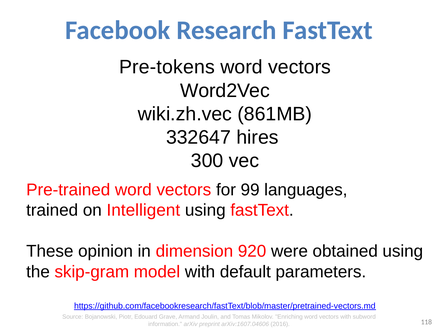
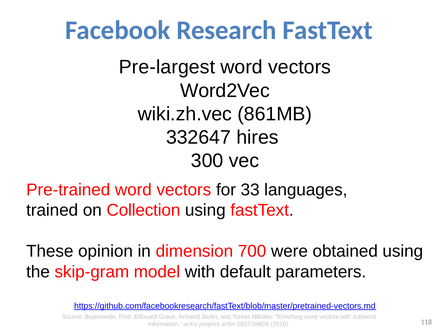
Pre-tokens: Pre-tokens -> Pre-largest (167, 67)
99: 99 -> 33 (250, 189)
Intelligent: Intelligent -> Collection (143, 210)
920: 920 -> 700 (252, 251)
